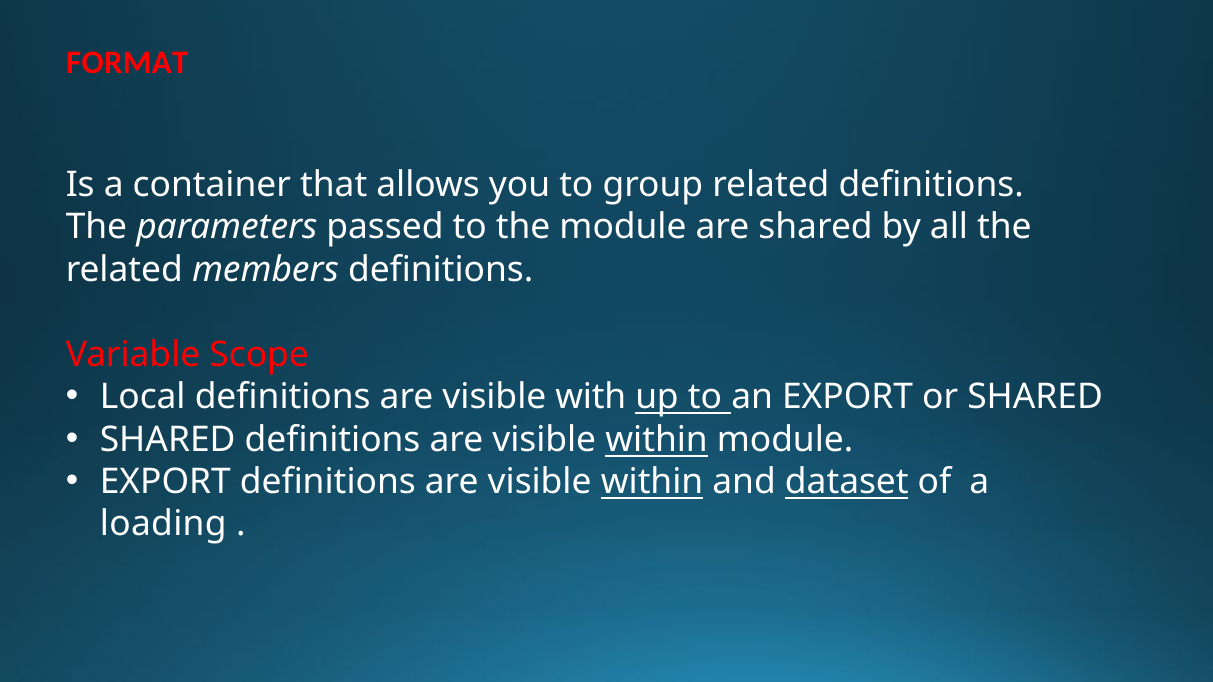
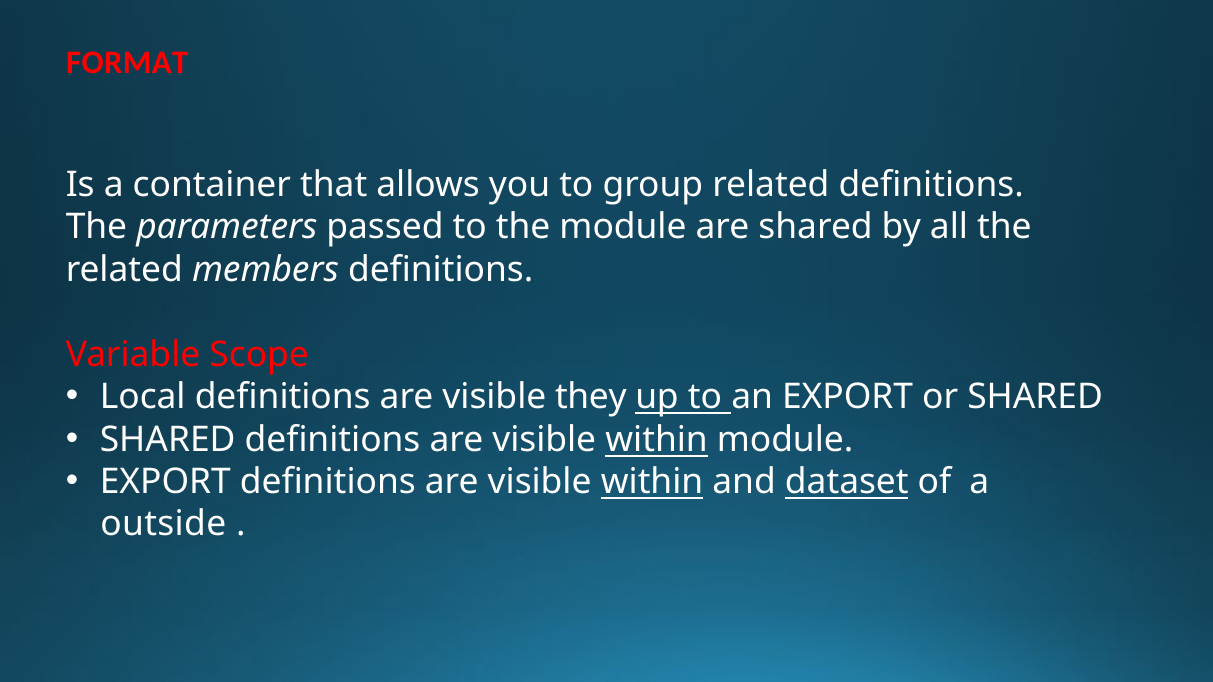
with: with -> they (591, 397)
loading: loading -> outside (163, 525)
